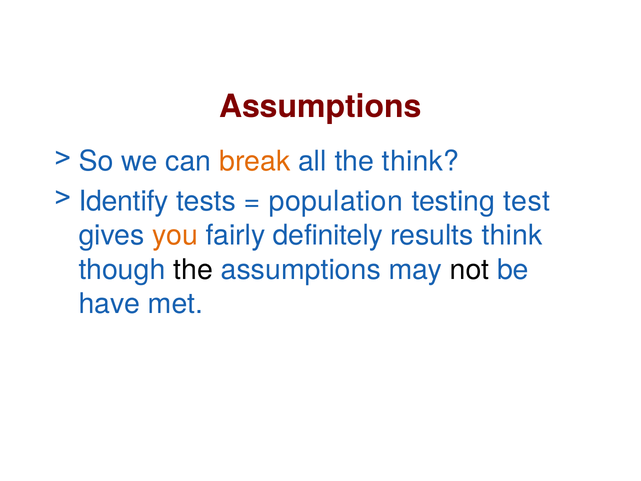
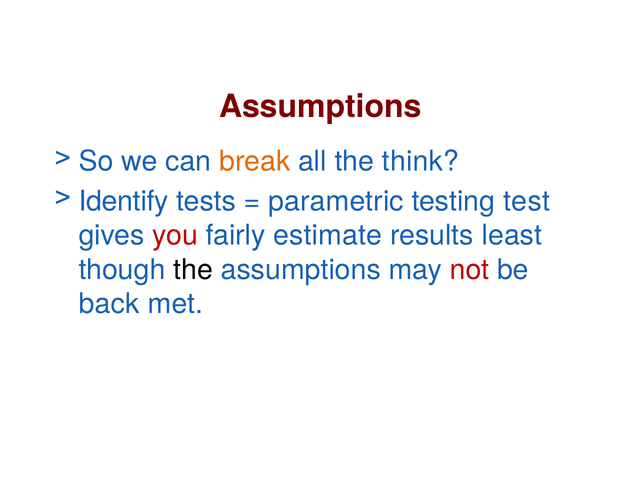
population: population -> parametric (336, 201)
you colour: orange -> red (175, 235)
definitely: definitely -> estimate (328, 235)
results think: think -> least (512, 235)
not colour: black -> red (470, 269)
have: have -> back (109, 304)
